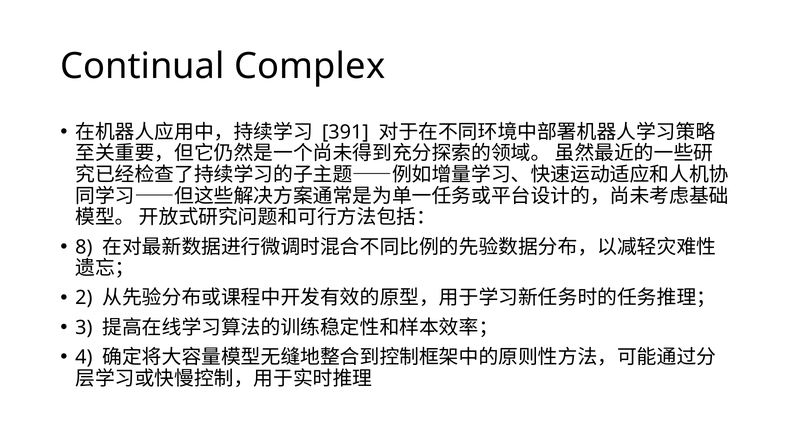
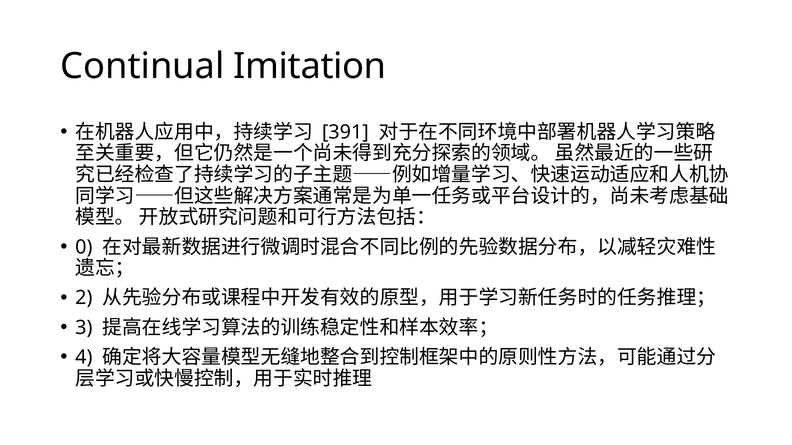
Complex: Complex -> Imitation (310, 67)
8: 8 -> 0 (84, 247)
